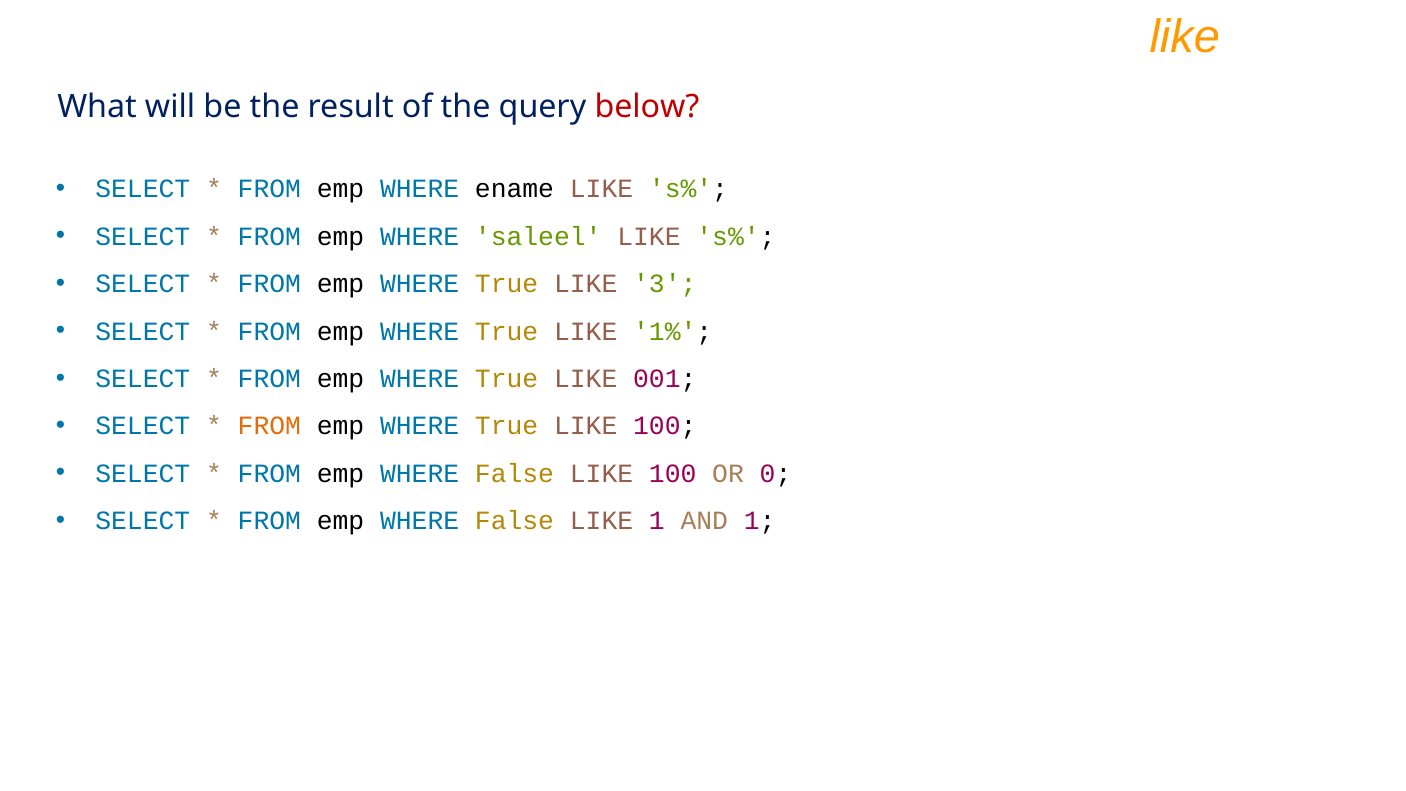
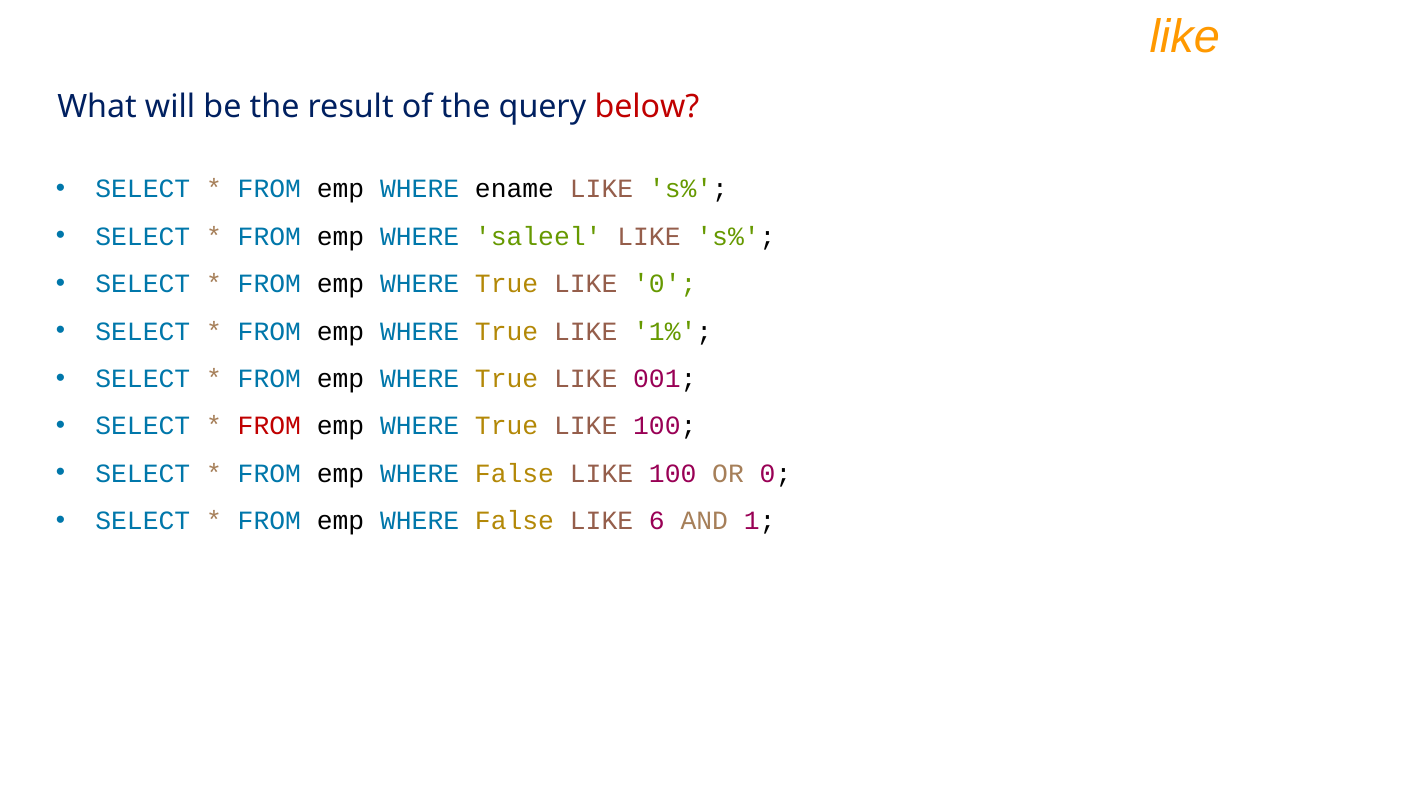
LIKE 3: 3 -> 0 (665, 284)
FROM colour: orange -> red (269, 426)
LIKE 1: 1 -> 6 (657, 521)
